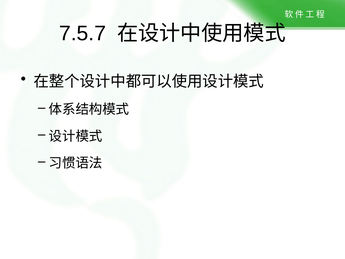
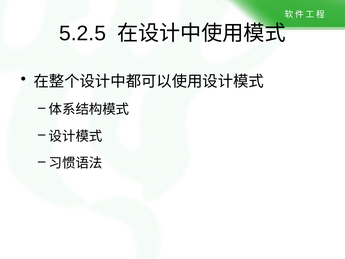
7.5.7: 7.5.7 -> 5.2.5 (83, 33)
